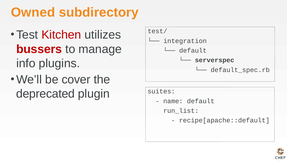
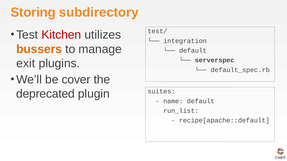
Owned: Owned -> Storing (33, 12)
bussers colour: red -> orange (39, 49)
info: info -> exit (26, 64)
